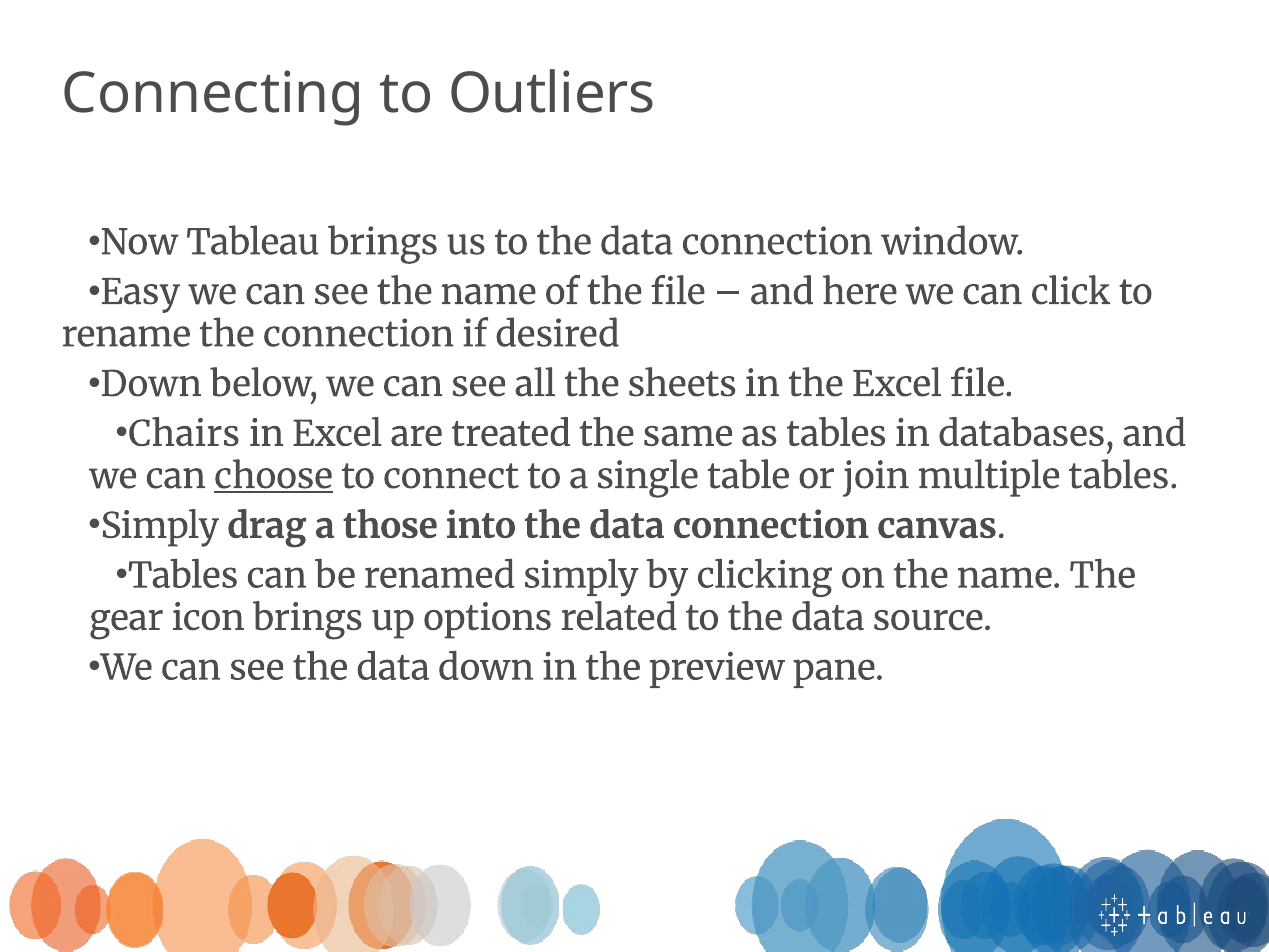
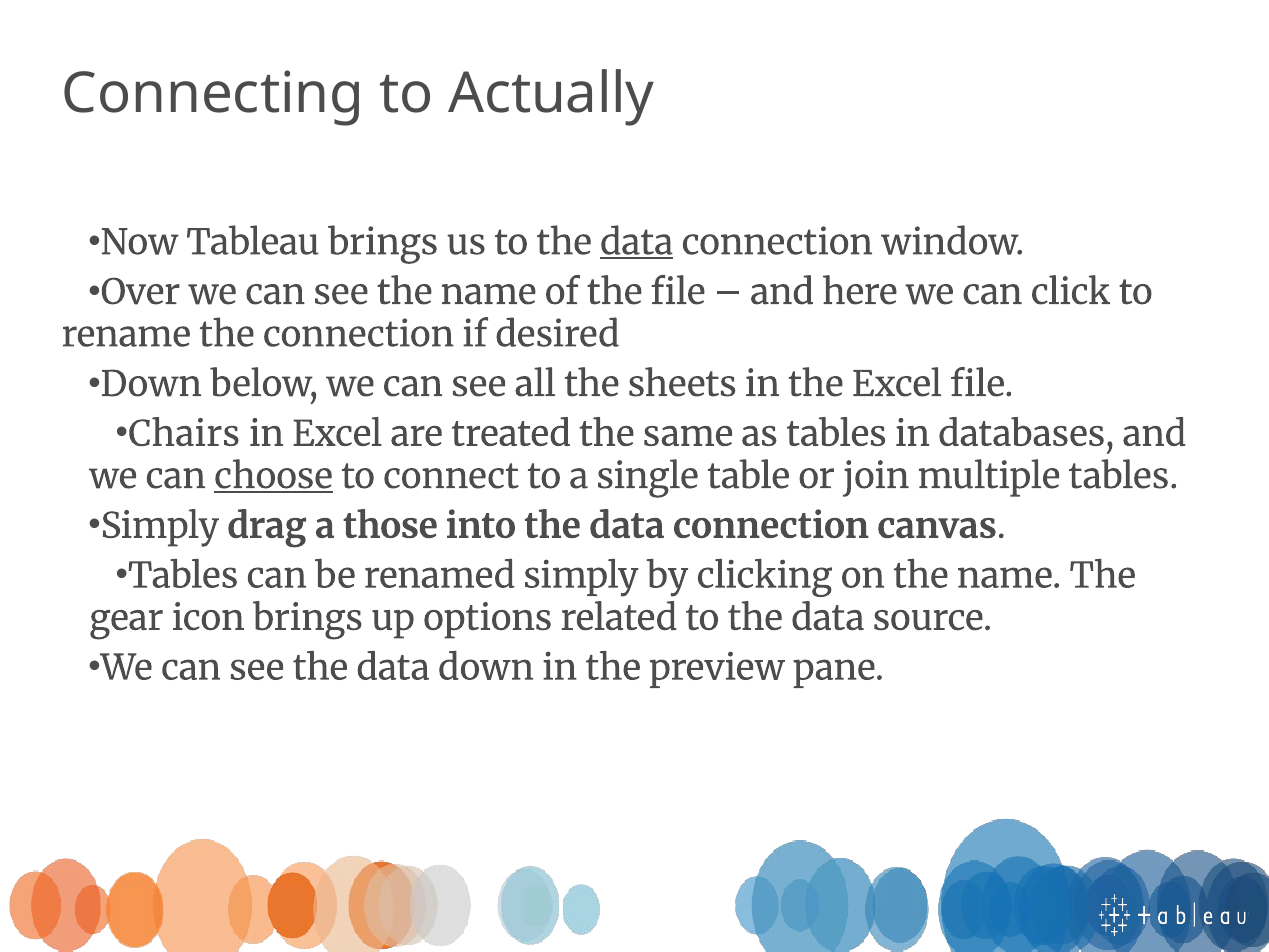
Outliers: Outliers -> Actually (552, 94)
data underline: none -> present (637, 243)
Easy: Easy -> Over (140, 292)
